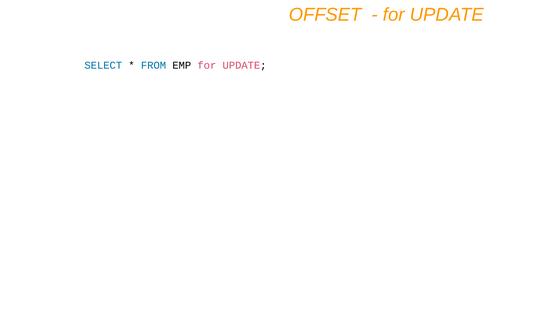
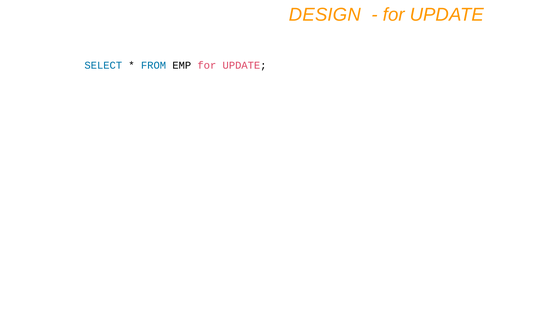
OFFSET: OFFSET -> DESIGN (325, 15)
